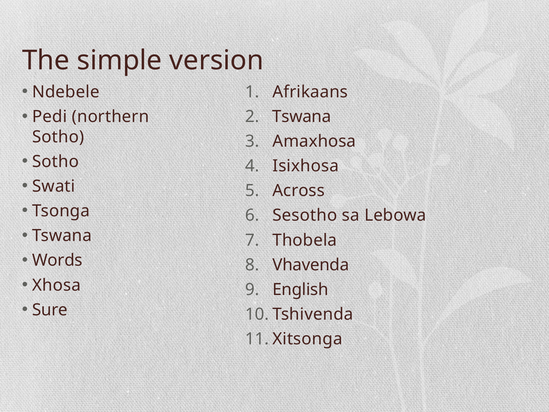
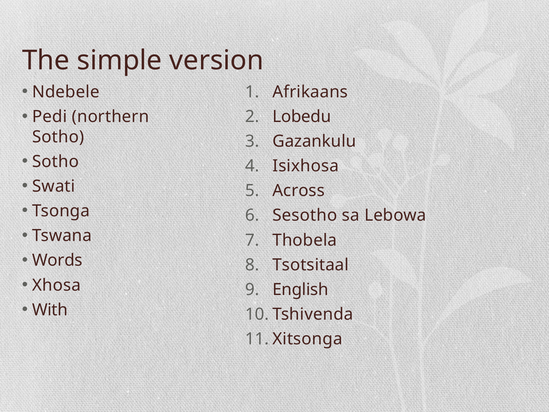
Tswana: Tswana -> Lobedu (302, 117)
Amaxhosa: Amaxhosa -> Gazankulu (314, 141)
Vhavenda: Vhavenda -> Tsotsitaal (311, 265)
Sure: Sure -> With (50, 310)
